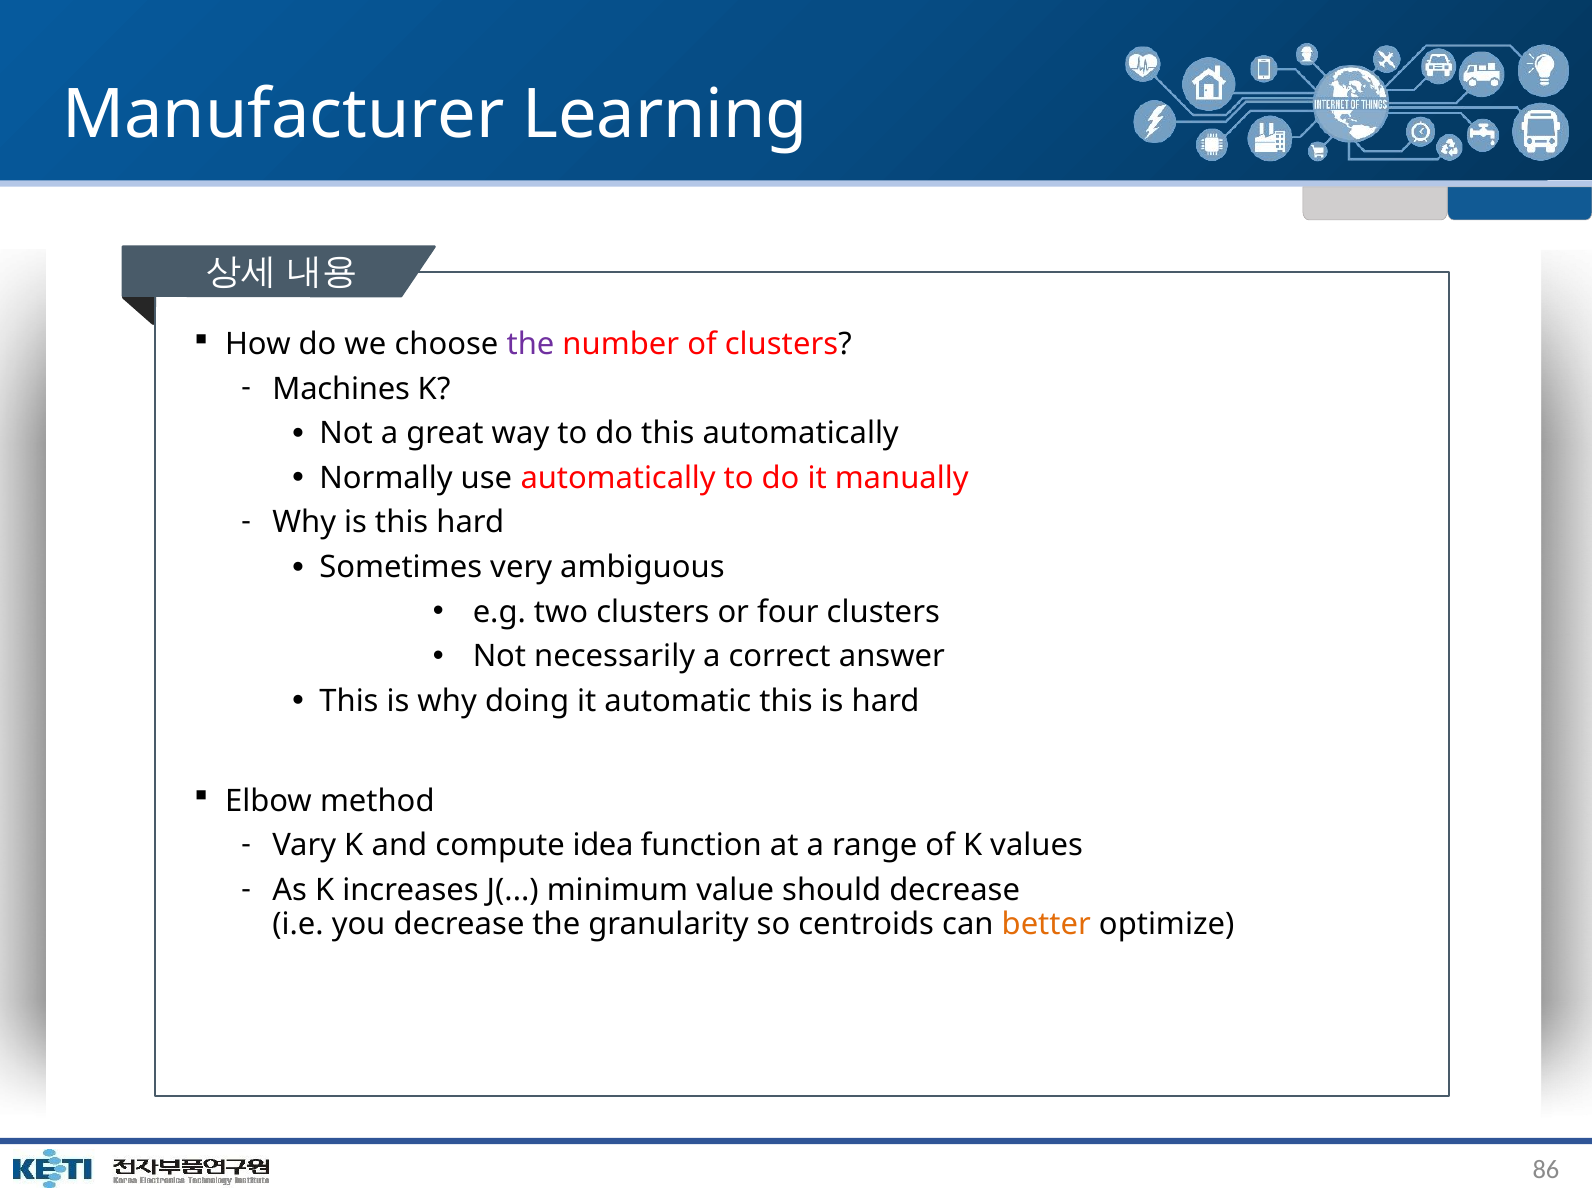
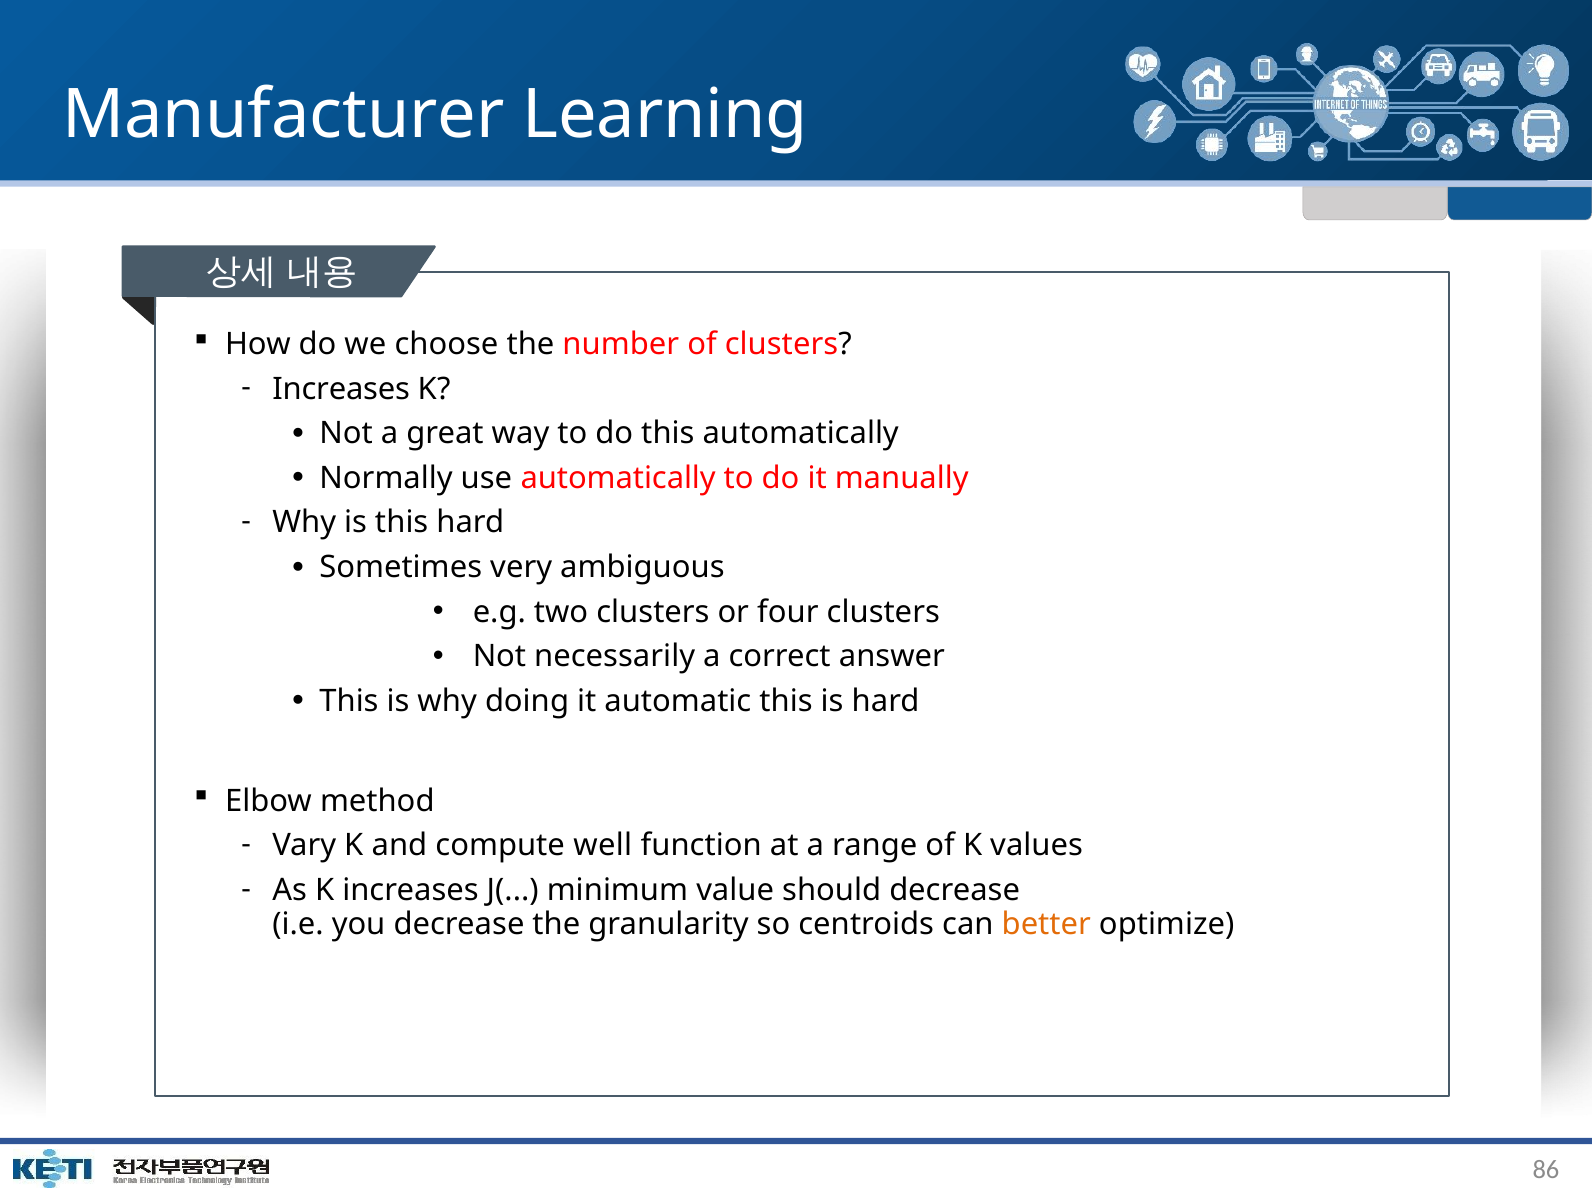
the colour: purple -> black (531, 344)
Machines: Machines -> Increases (341, 389)
idea: idea -> well (603, 846)
